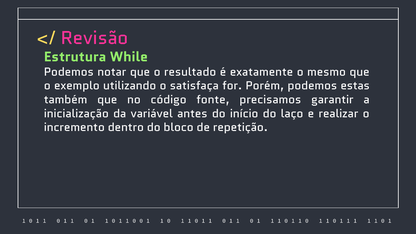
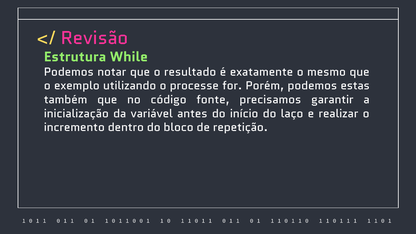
satisfaça: satisfaça -> processe (194, 86)
